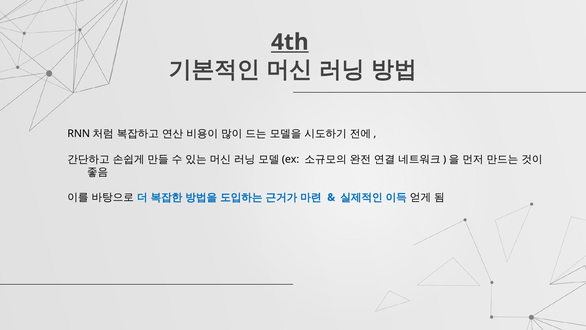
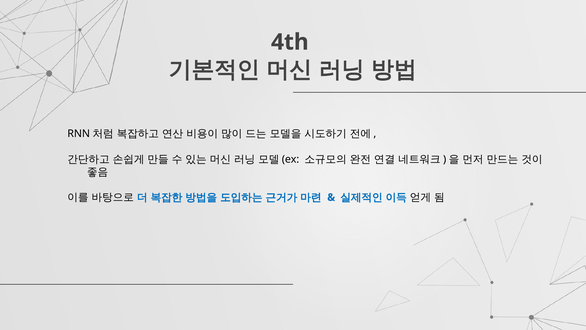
4th underline: present -> none (290, 42)
